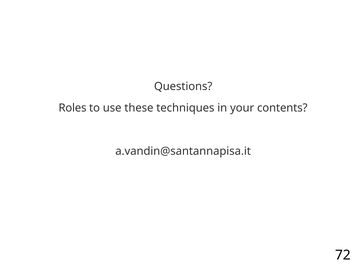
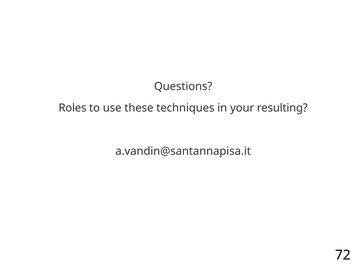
contents: contents -> resulting (282, 108)
